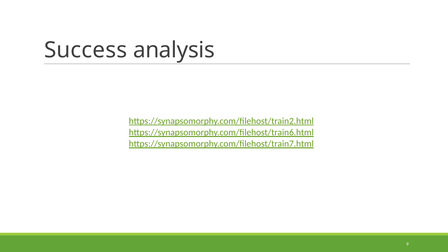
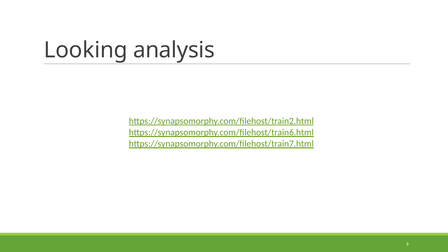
Success: Success -> Looking (86, 50)
